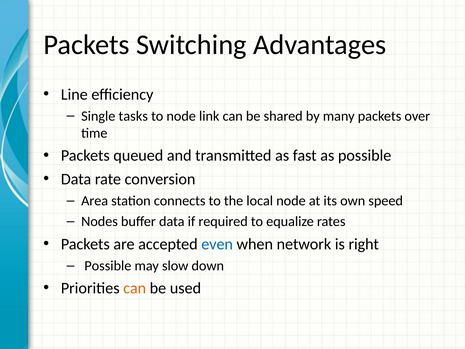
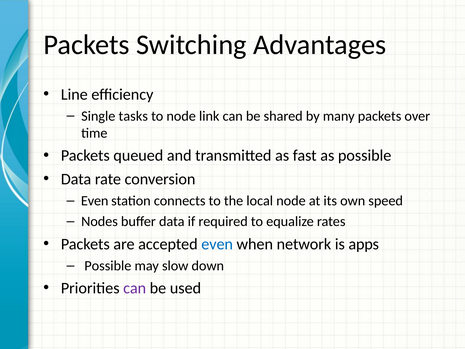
Area: Area -> Even (95, 201)
right: right -> apps (364, 244)
can colour: orange -> purple (135, 288)
